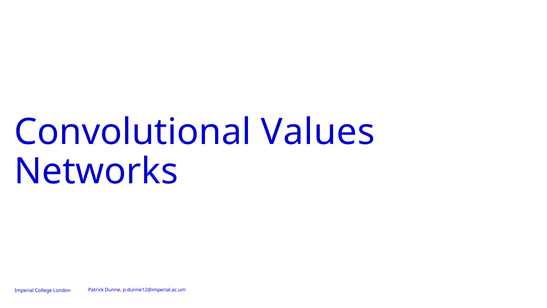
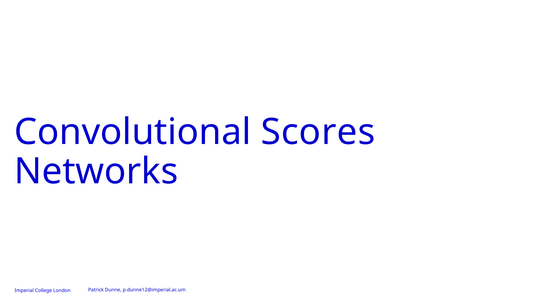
Values: Values -> Scores (318, 132)
